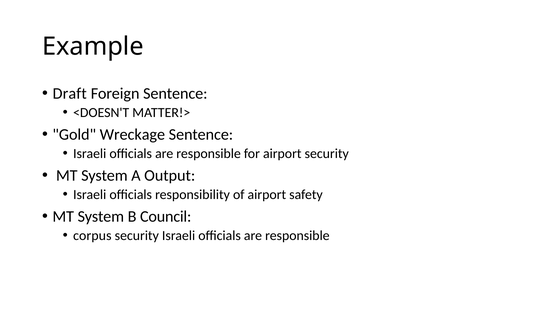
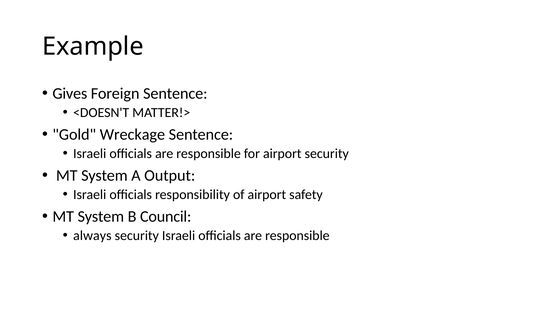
Draft: Draft -> Gives (70, 93)
corpus: corpus -> always (92, 235)
